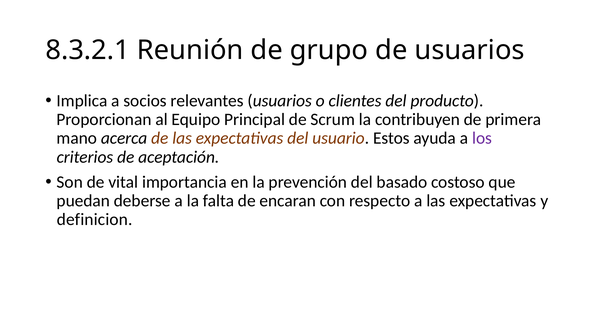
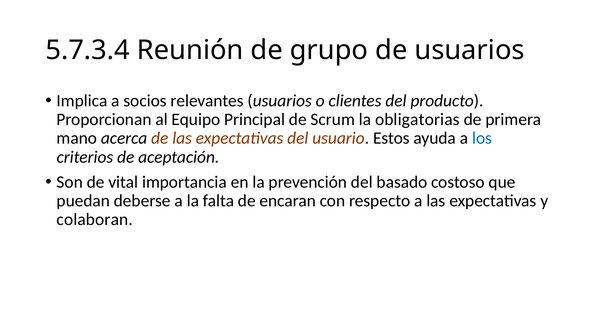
8.3.2.1: 8.3.2.1 -> 5.7.3.4 (88, 50)
contribuyen: contribuyen -> obligatorias (417, 120)
los colour: purple -> blue (482, 138)
definicion: definicion -> colaboran (95, 220)
